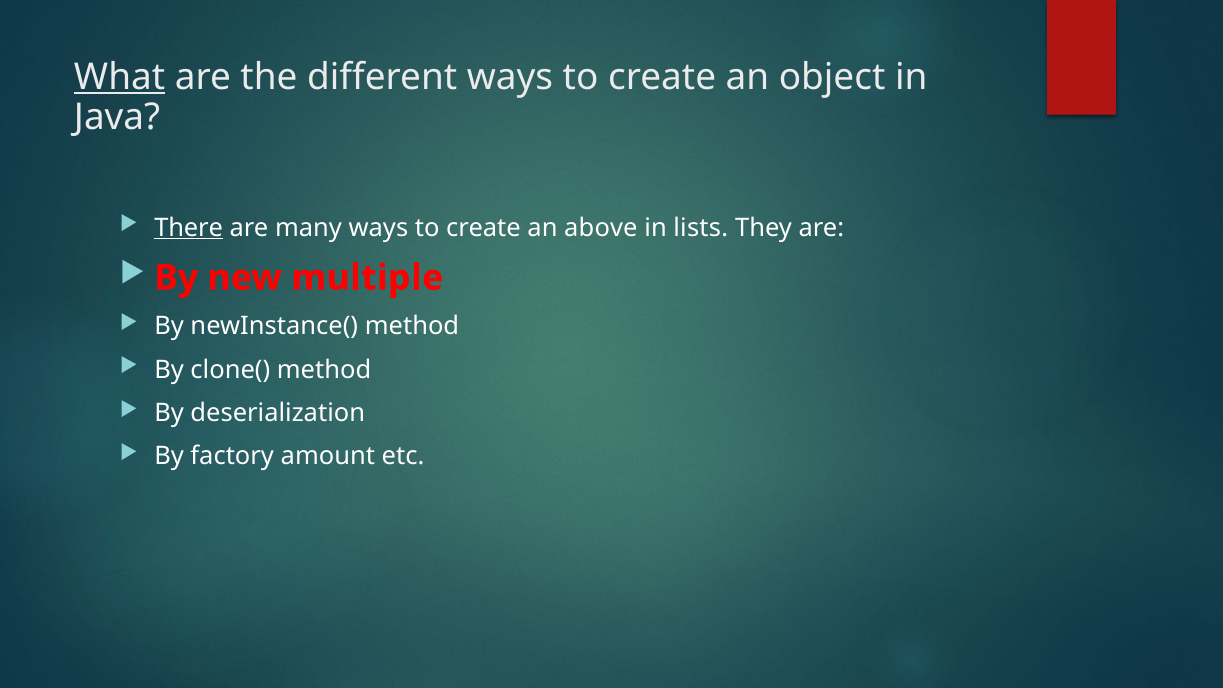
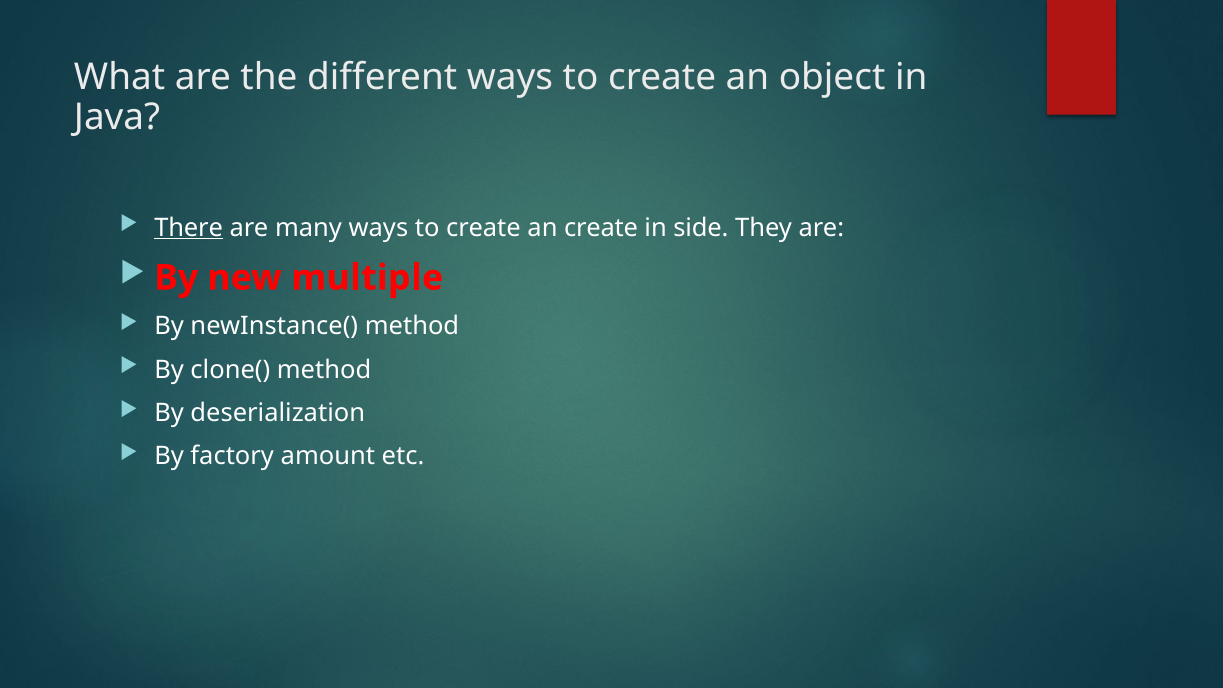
What underline: present -> none (120, 77)
an above: above -> create (601, 228)
lists: lists -> side (701, 228)
